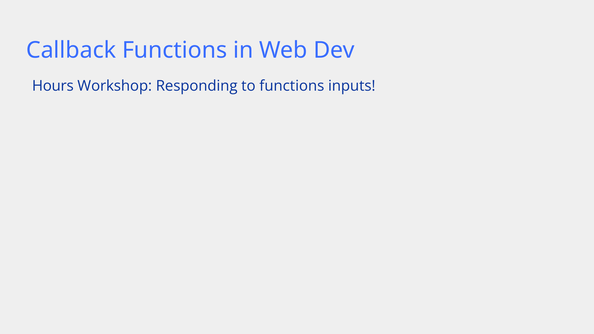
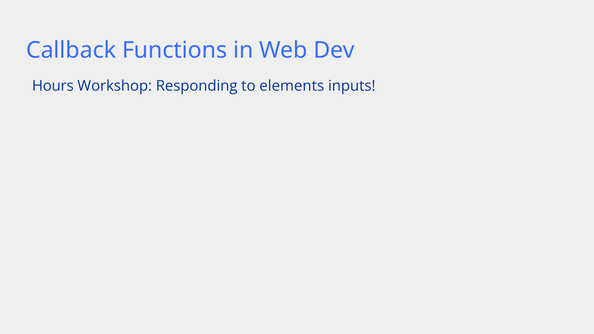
to functions: functions -> elements (292, 86)
